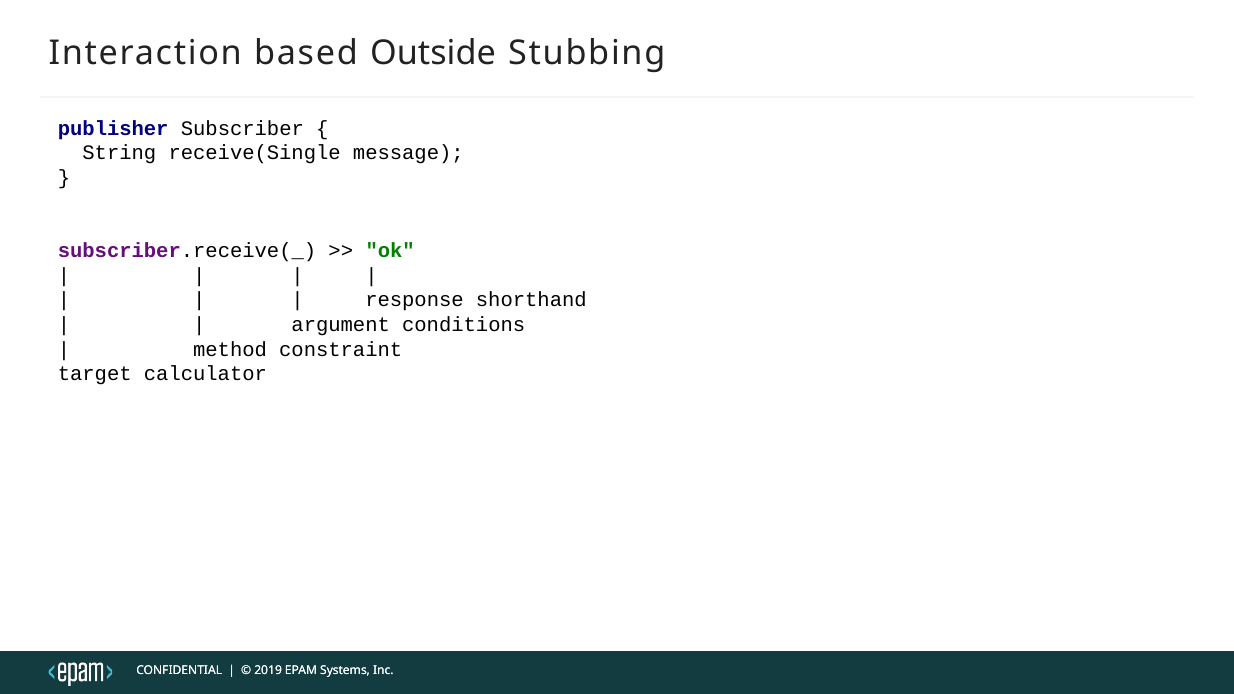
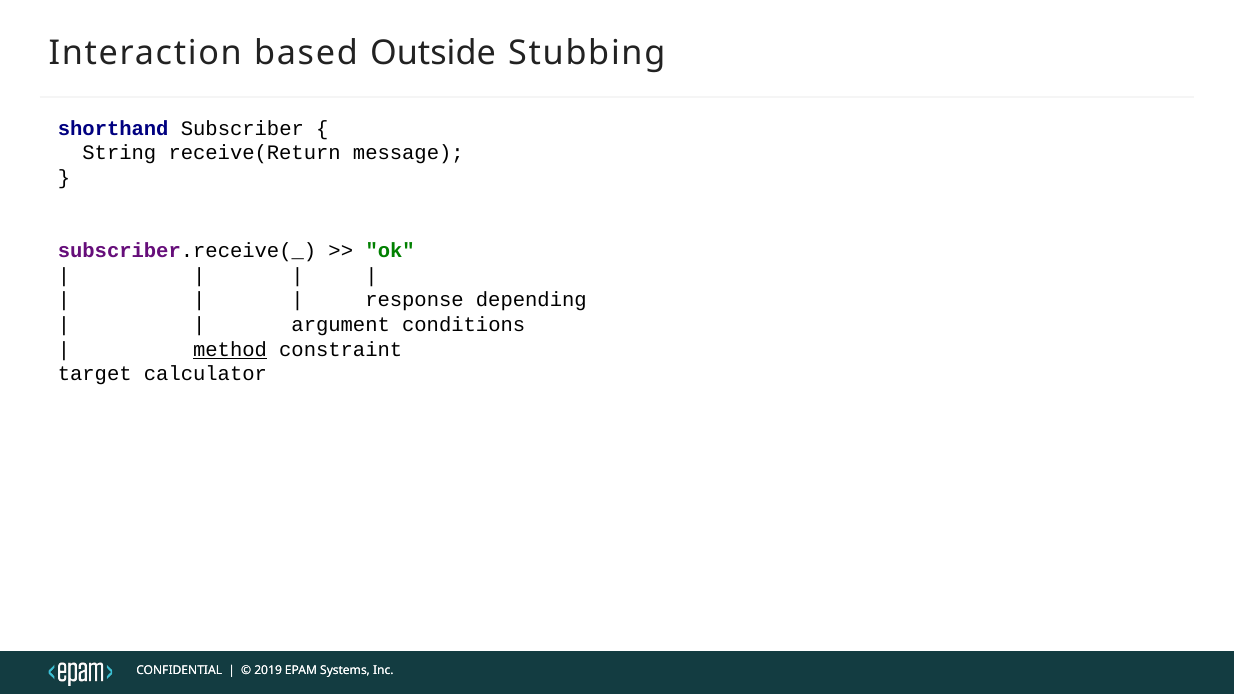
publisher: publisher -> shorthand (113, 128)
receive(Single: receive(Single -> receive(Return (255, 153)
shorthand: shorthand -> depending (531, 300)
method underline: none -> present (230, 349)
